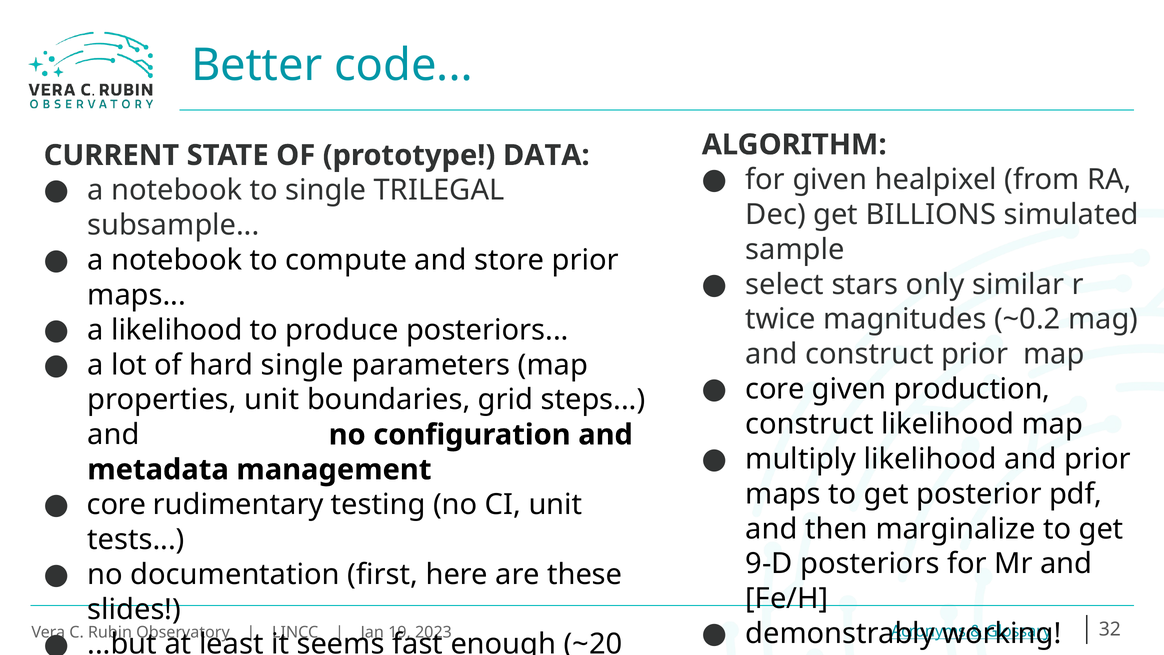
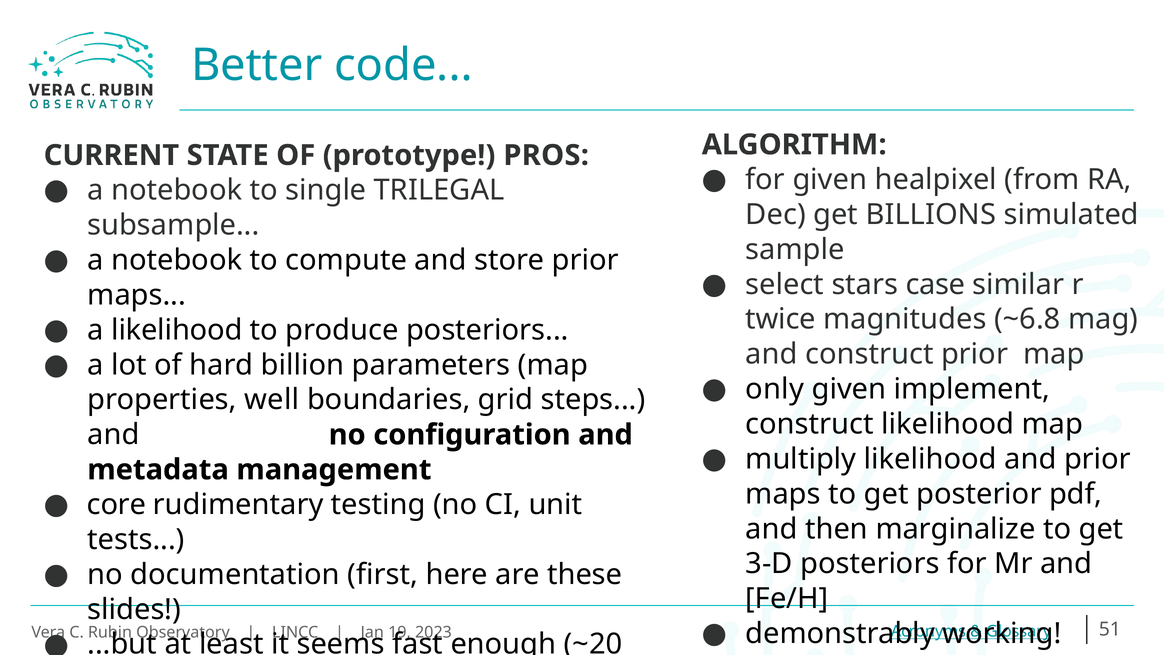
DATA: DATA -> PROS (546, 155)
only: only -> case (935, 284)
~0.2: ~0.2 -> ~6.8 (1027, 319)
hard single: single -> billion (302, 365)
core: core -> only (775, 389)
production: production -> implement (972, 389)
properties unit: unit -> well (272, 400)
9-D: 9-D -> 3-D (769, 564)
32: 32 -> 51 (1110, 629)
